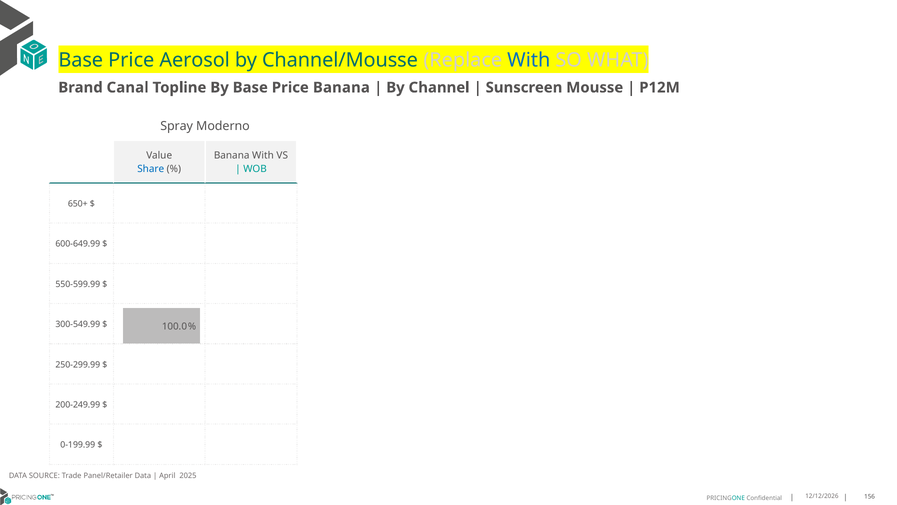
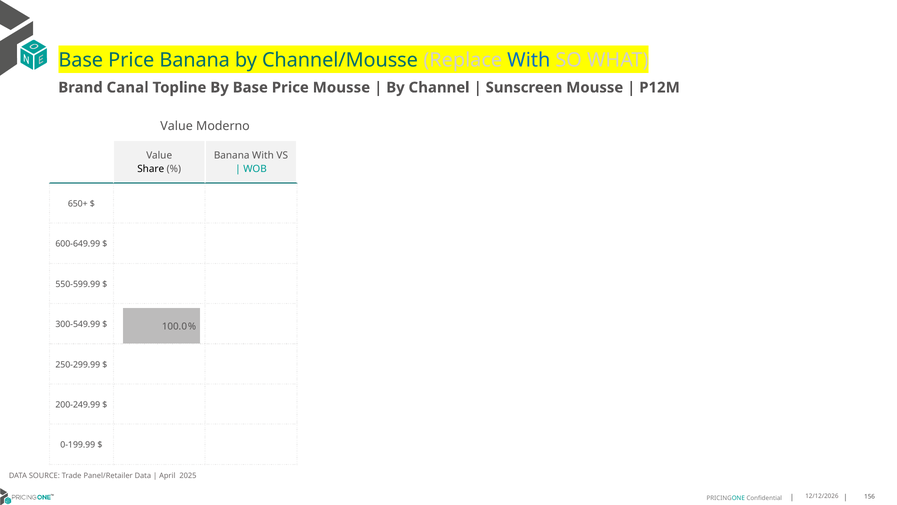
Price Aerosol: Aerosol -> Banana (195, 60)
Price Banana: Banana -> Mousse (341, 87)
Spray: Spray -> Value (177, 126)
Share colour: blue -> black (151, 169)
